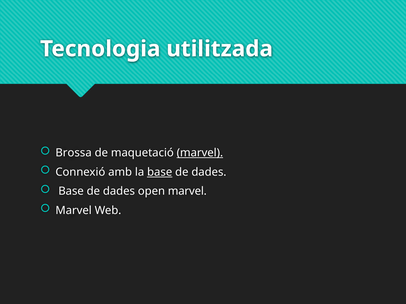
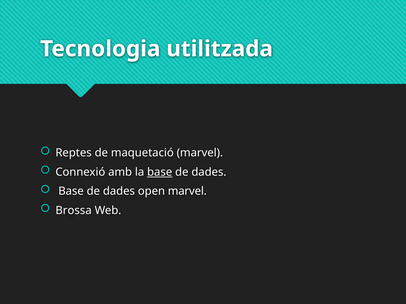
Brossa: Brossa -> Reptes (74, 153)
marvel underline: present -> none (200, 153)
Marvel: Marvel -> Brossa (74, 211)
